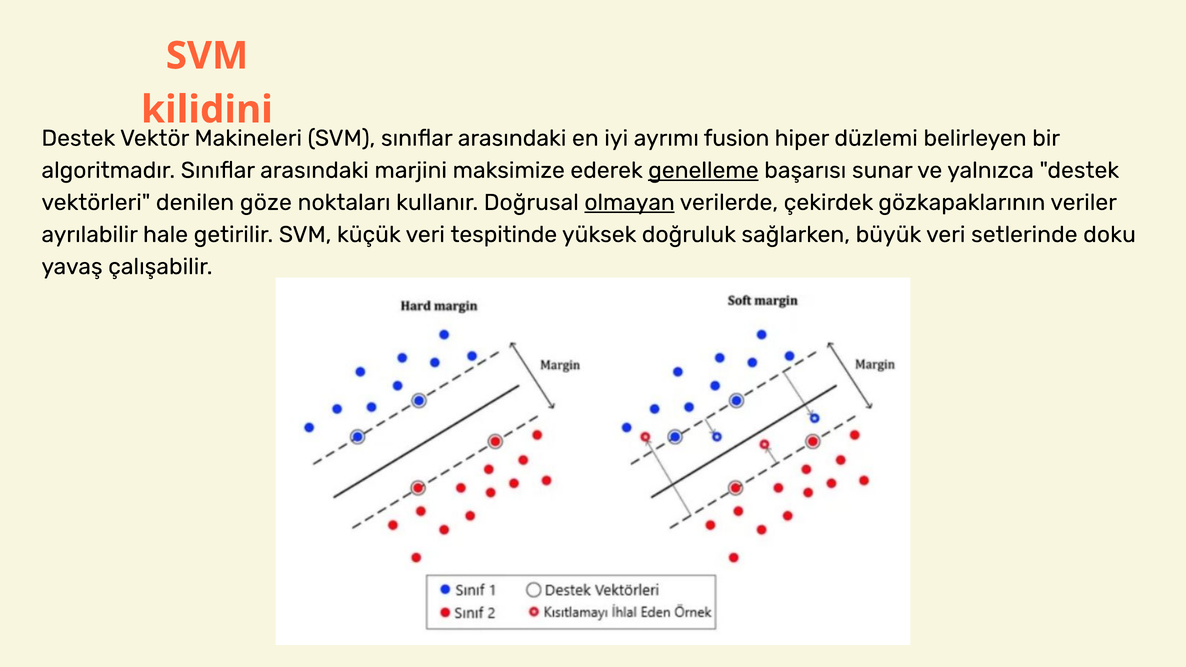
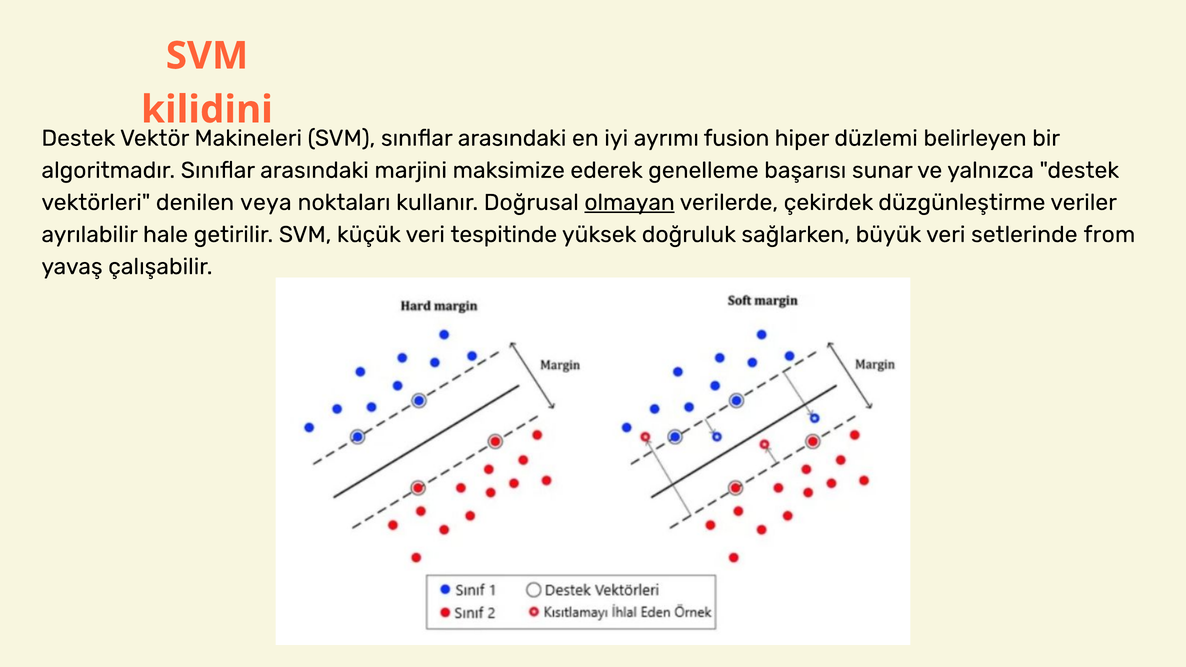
genelleme underline: present -> none (703, 170)
göze: göze -> veya (266, 202)
gözkapaklarının: gözkapaklarının -> düzgünleştirme (962, 202)
doku: doku -> from (1109, 235)
